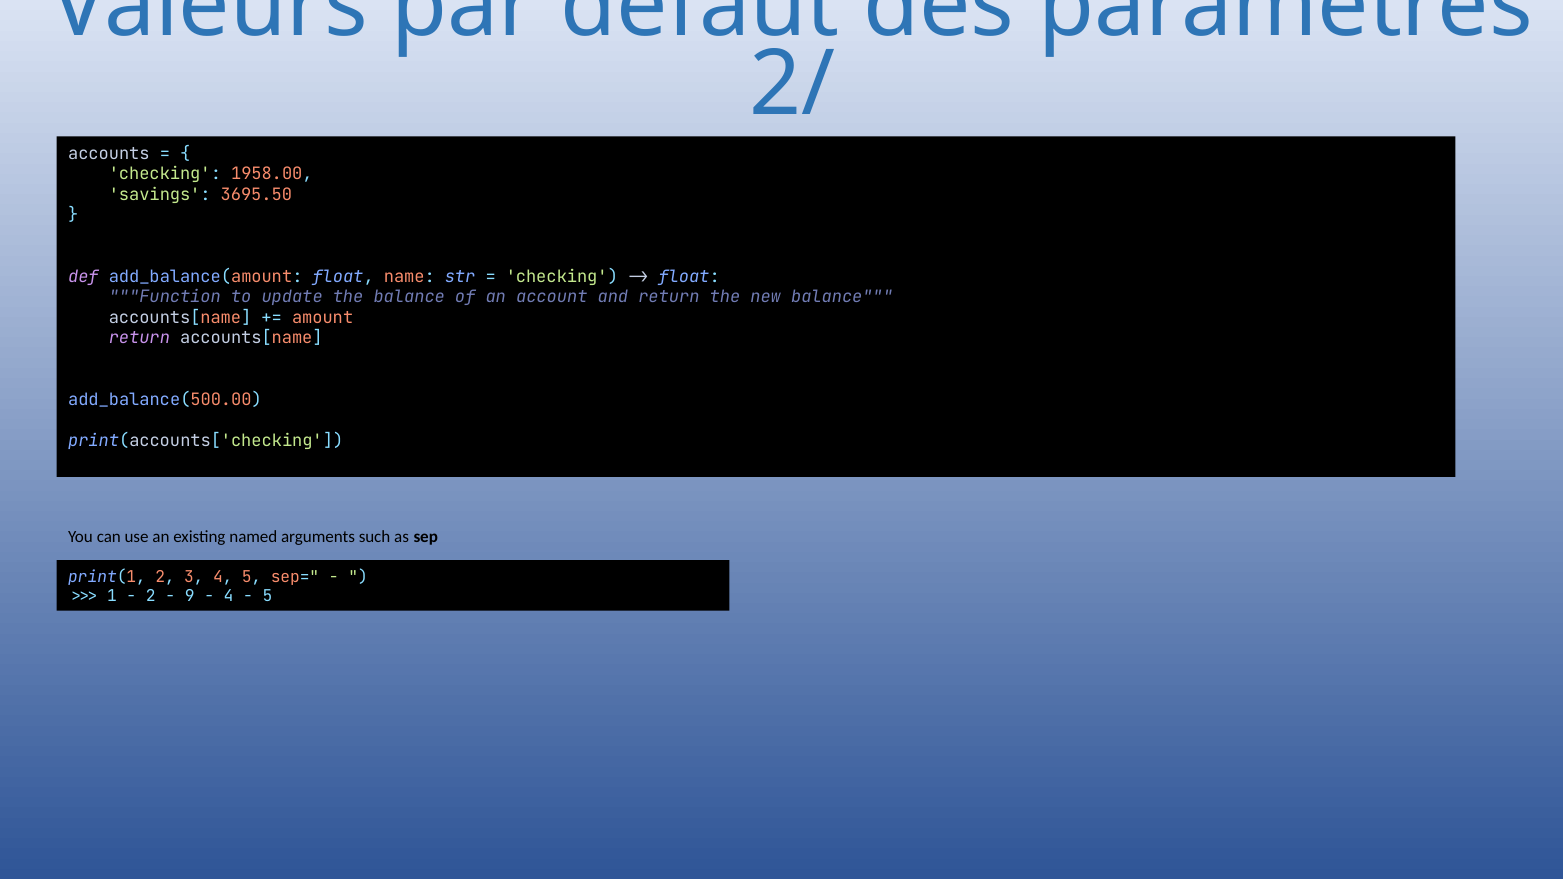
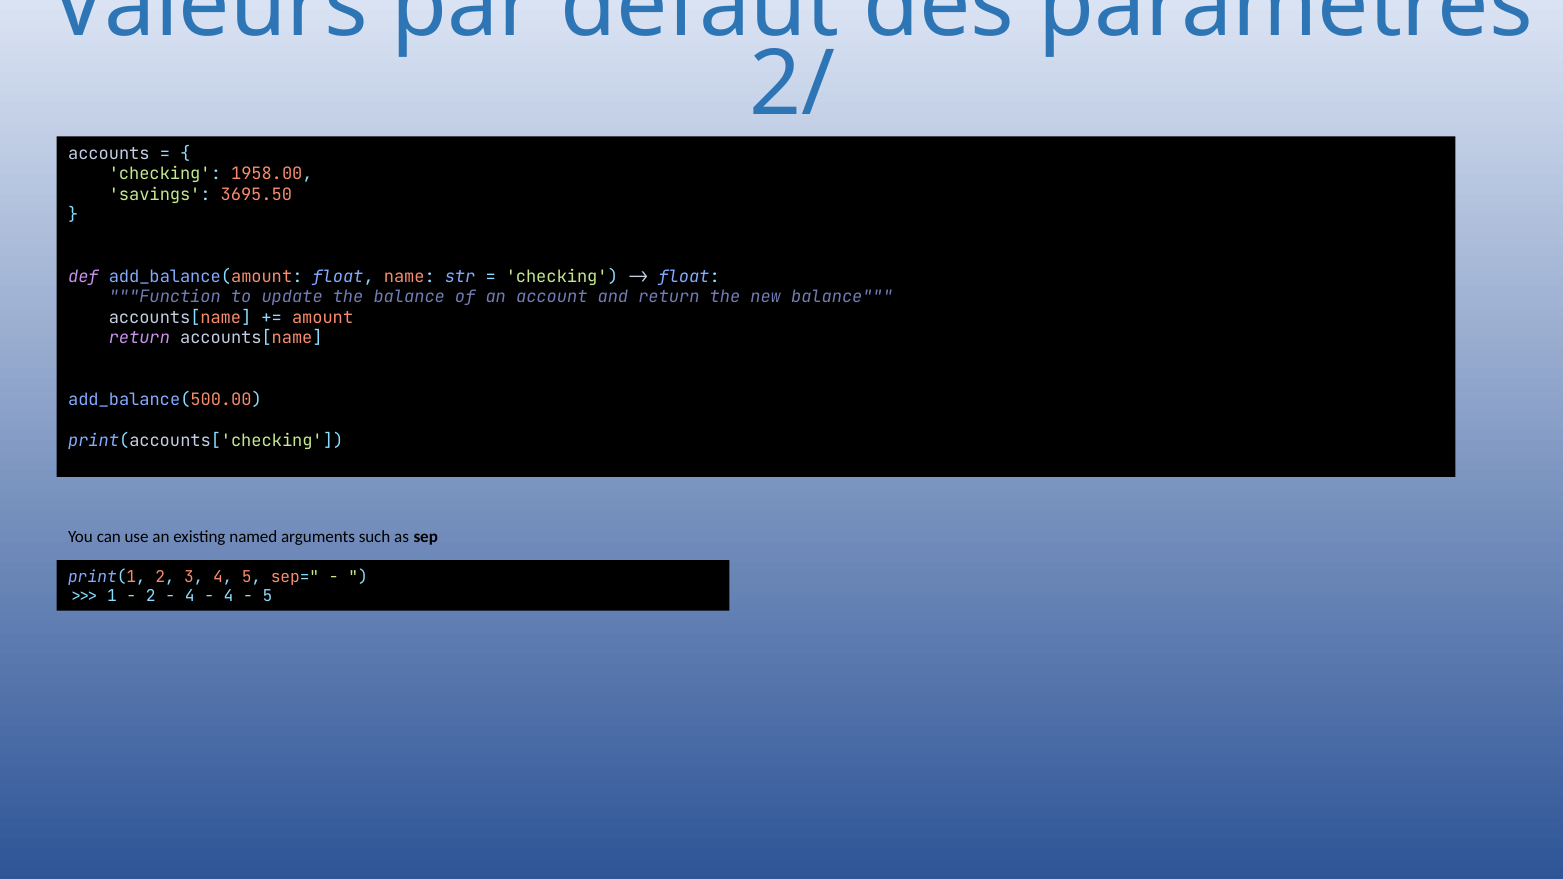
9: 9 -> 4 (190, 596)
